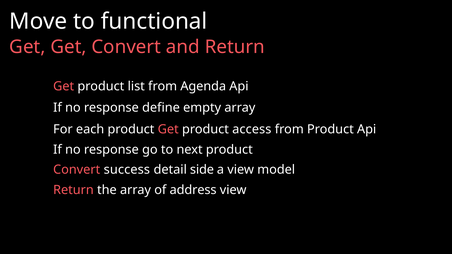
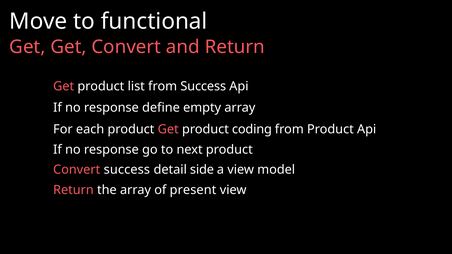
from Agenda: Agenda -> Success (203, 86)
access: access -> coding (252, 129)
address: address -> present (193, 190)
